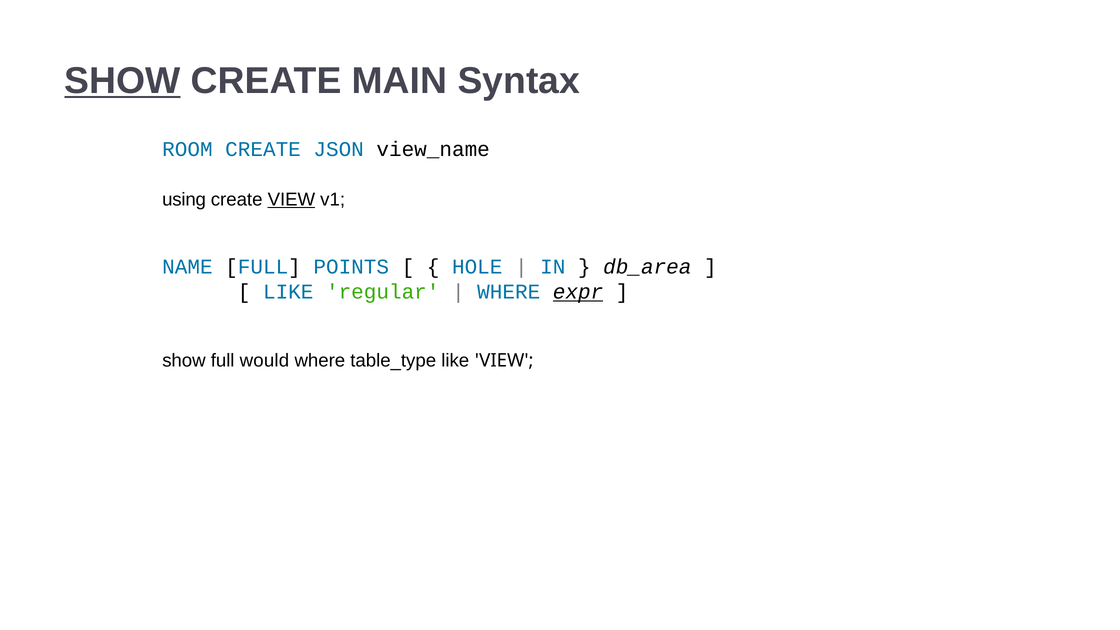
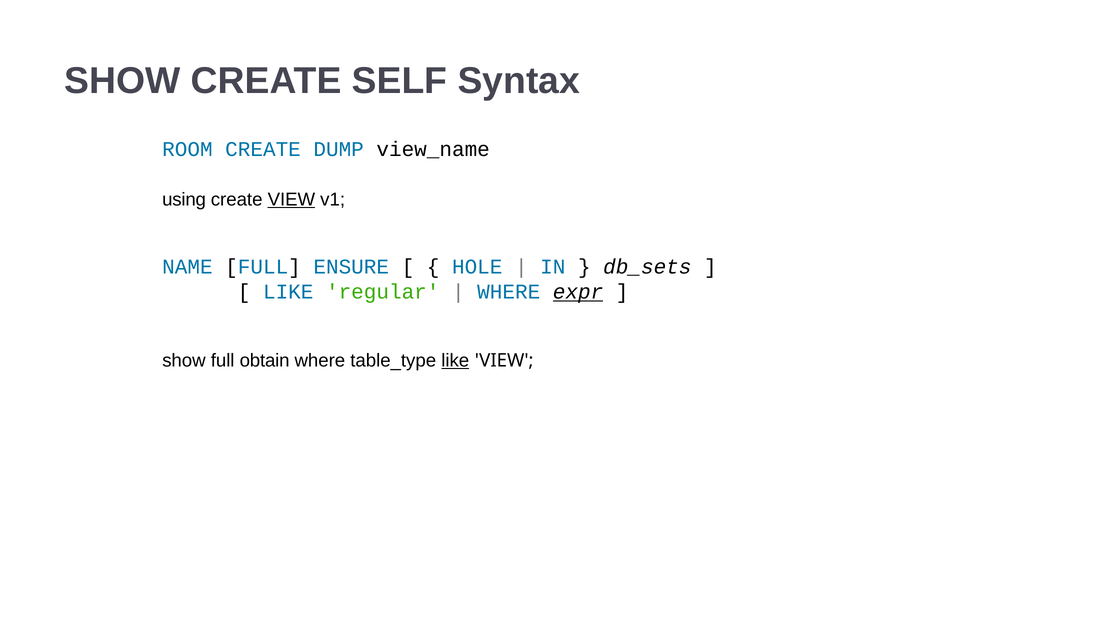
SHOW underline: present -> none (122, 81)
MAIN: MAIN -> SELF (399, 81)
JSON: JSON -> DUMP (339, 149)
POINTS: POINTS -> ENSURE (351, 267)
db_area: db_area -> db_sets (647, 267)
would: would -> obtain (265, 361)
like underline: none -> present (455, 361)
